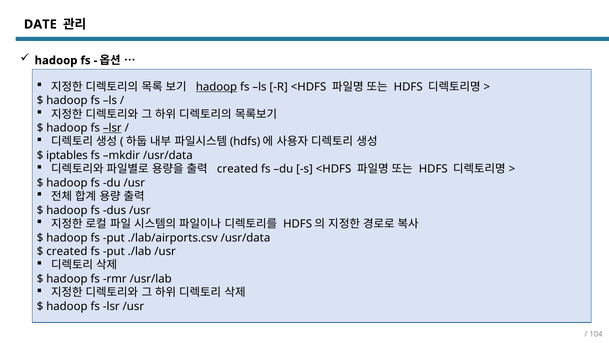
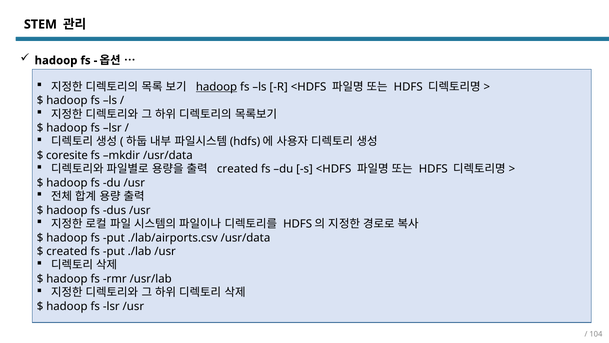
DATE: DATE -> STEM (40, 24)
lsr underline: present -> none (112, 128)
iptables: iptables -> coresite (67, 155)
